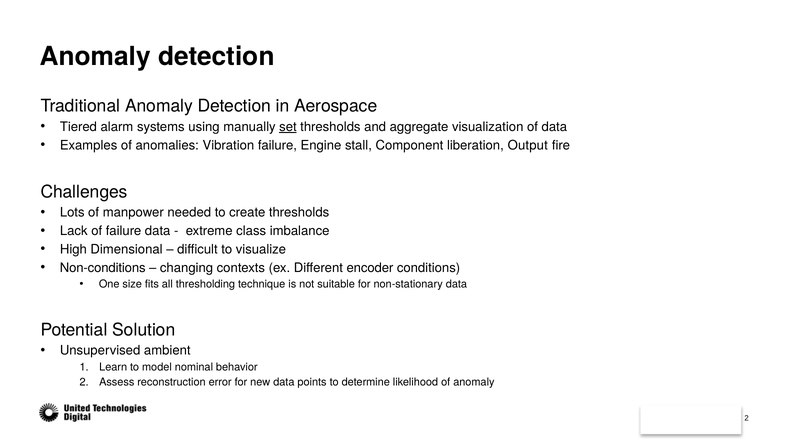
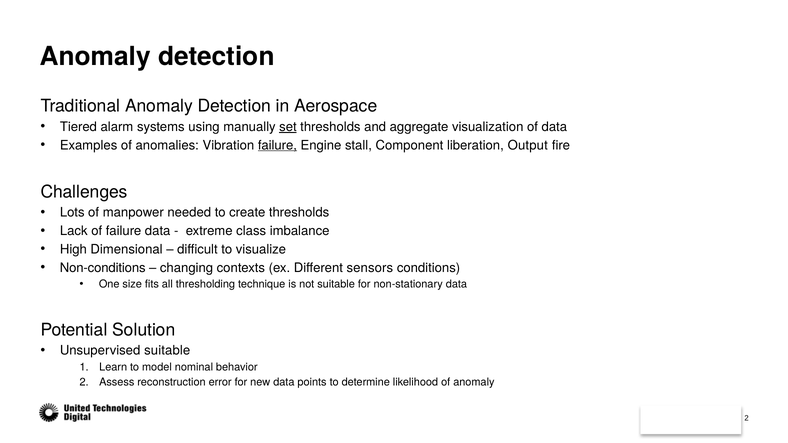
failure underline: none -> present (277, 145)
encoder: encoder -> sensors (370, 268)
Unsupervised ambient: ambient -> suitable (167, 351)
